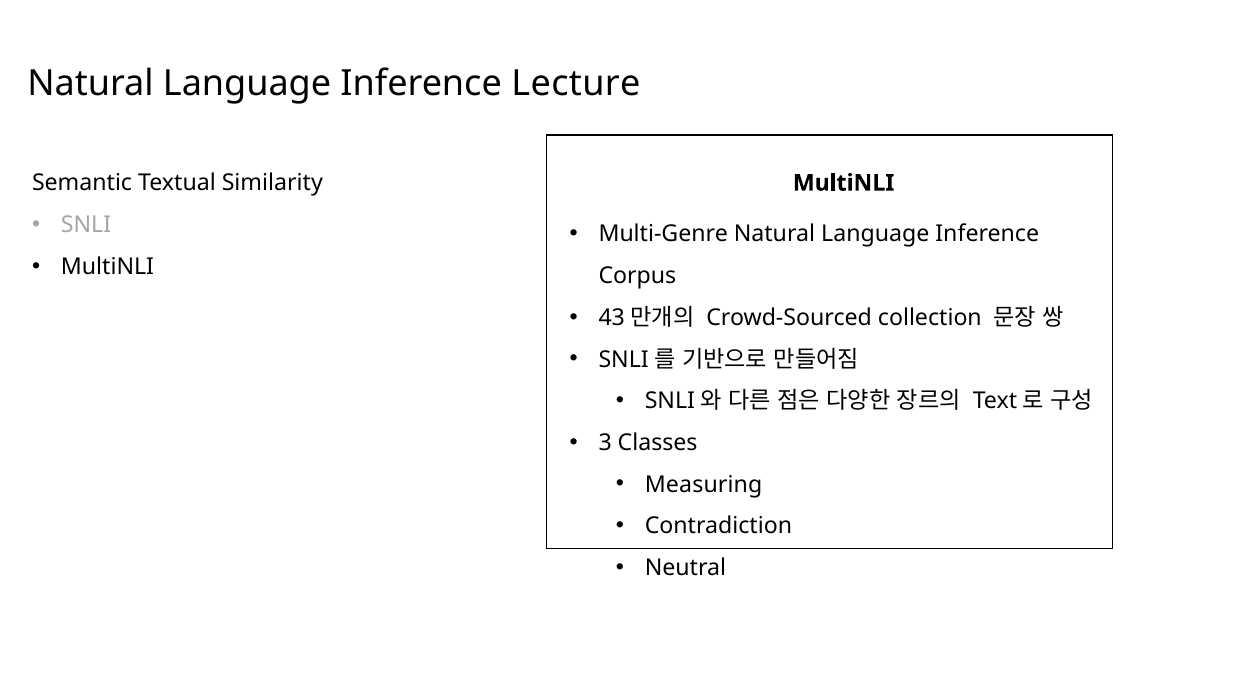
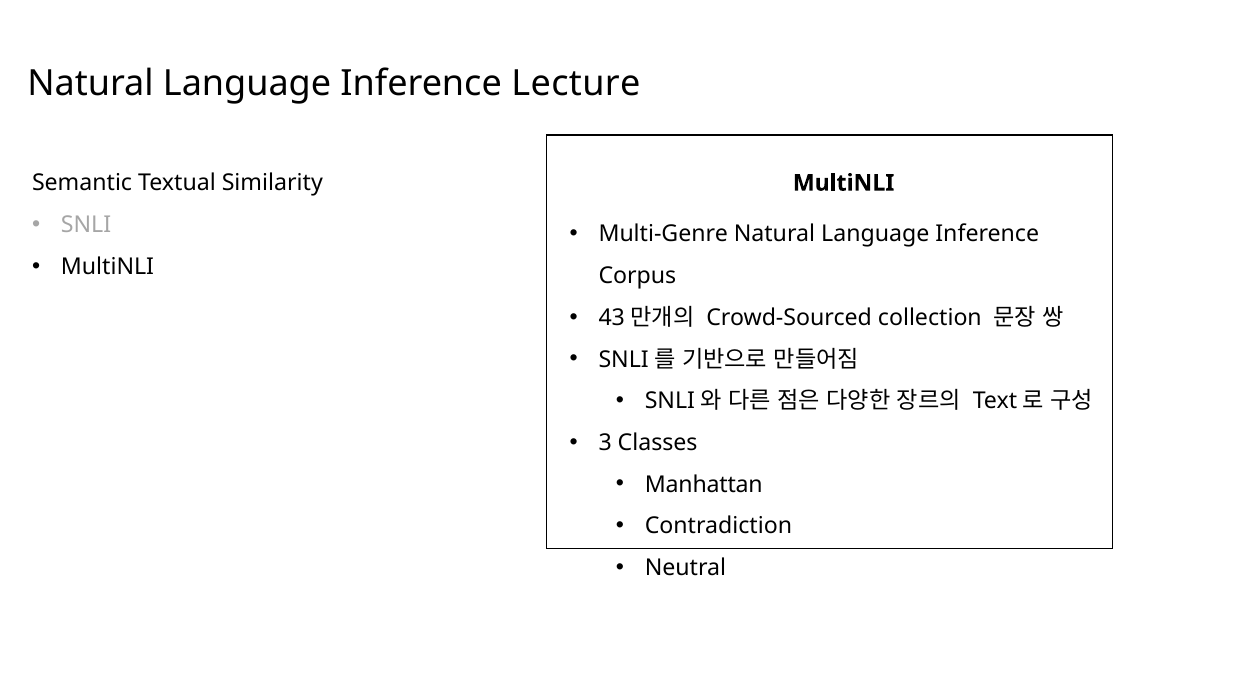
Measuring: Measuring -> Manhattan (704, 484)
